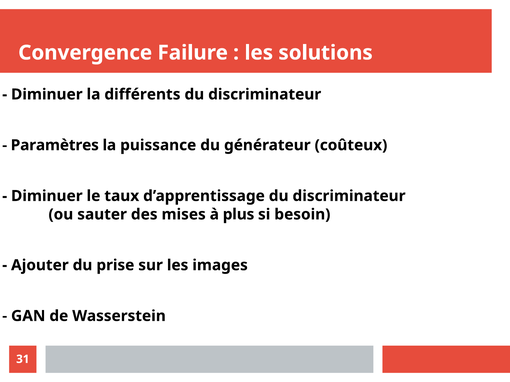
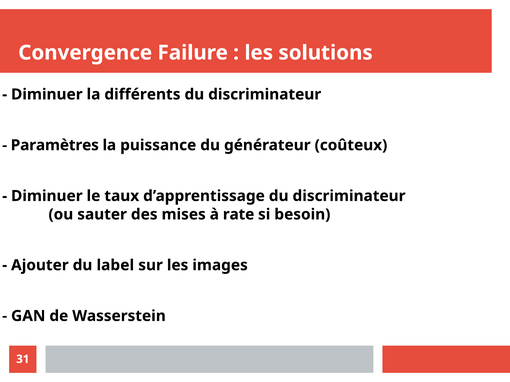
plus: plus -> rate (239, 215)
prise: prise -> label (115, 266)
